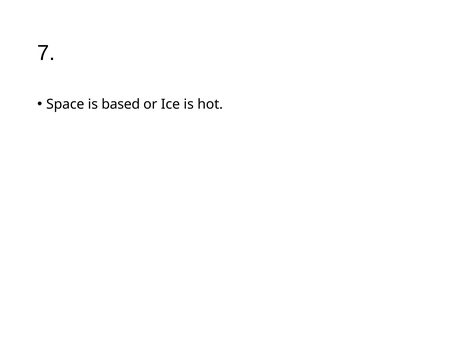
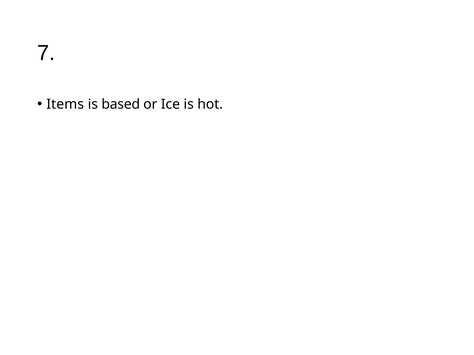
Space: Space -> Items (65, 104)
